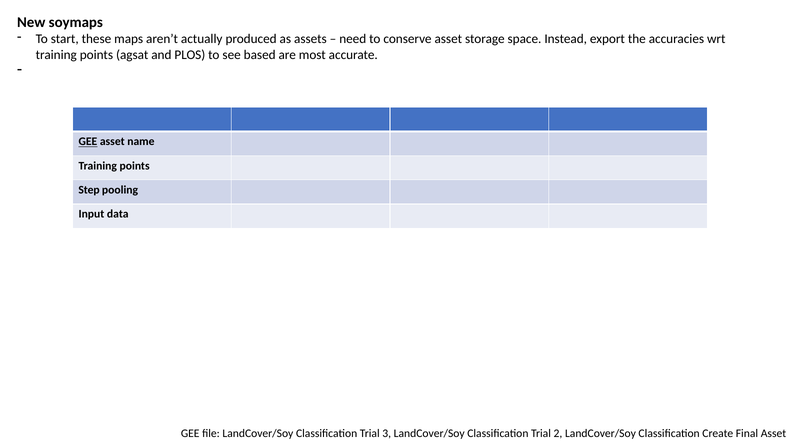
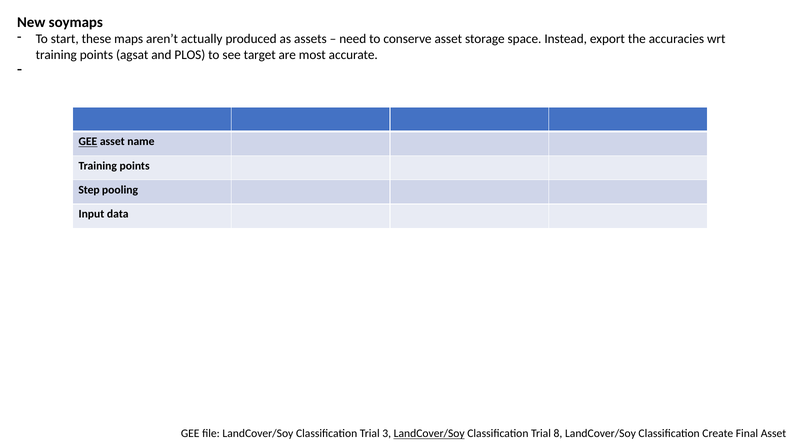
based: based -> target (260, 55)
LandCover/Soy underline: none -> present (429, 433)
2: 2 -> 8 (558, 433)
